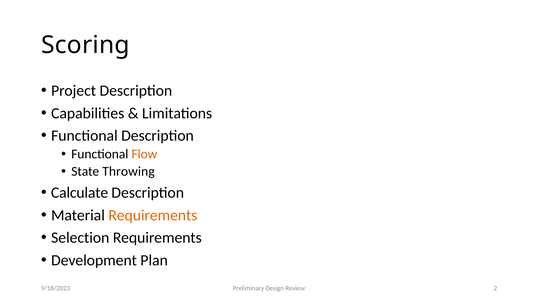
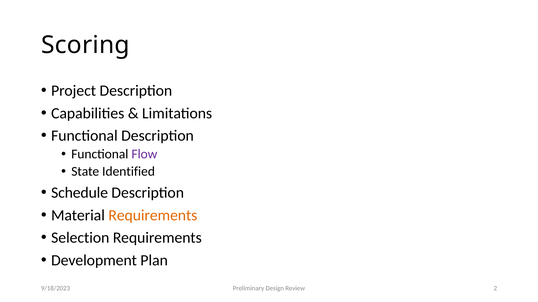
Flow colour: orange -> purple (144, 155)
Throwing: Throwing -> Identified (129, 172)
Calculate: Calculate -> Schedule (80, 193)
